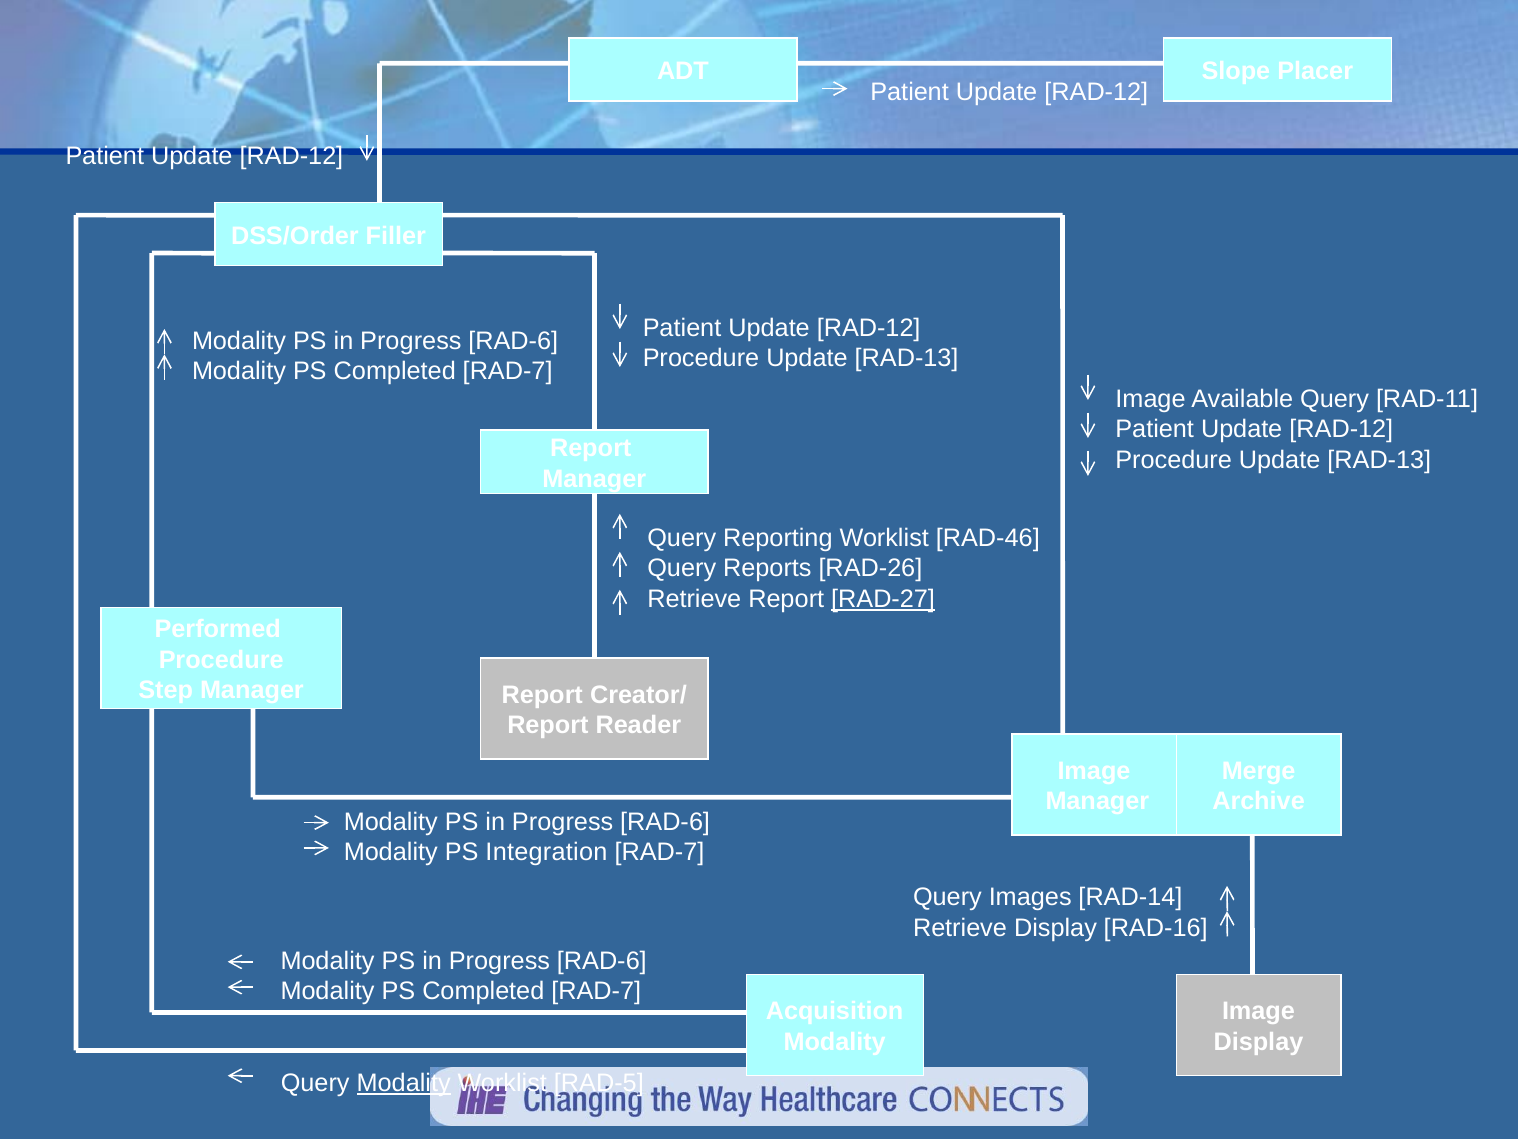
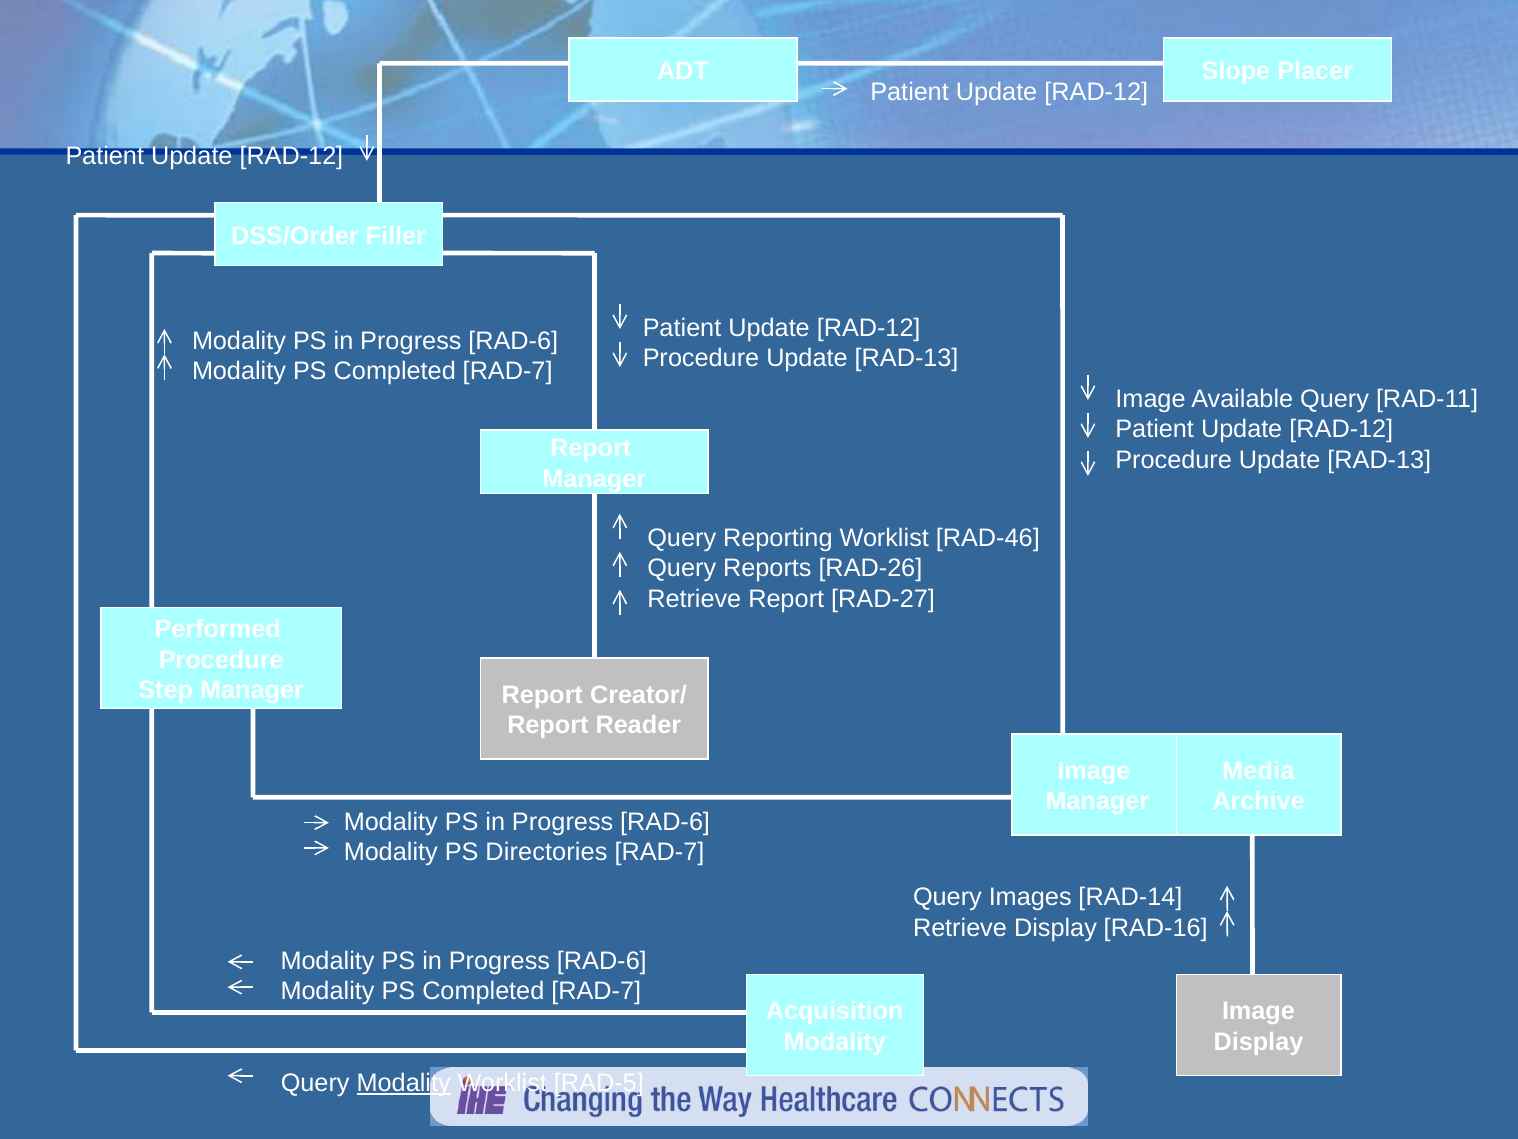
RAD-27 underline: present -> none (883, 599)
Merge: Merge -> Media (1258, 771)
Integration: Integration -> Directories (547, 852)
